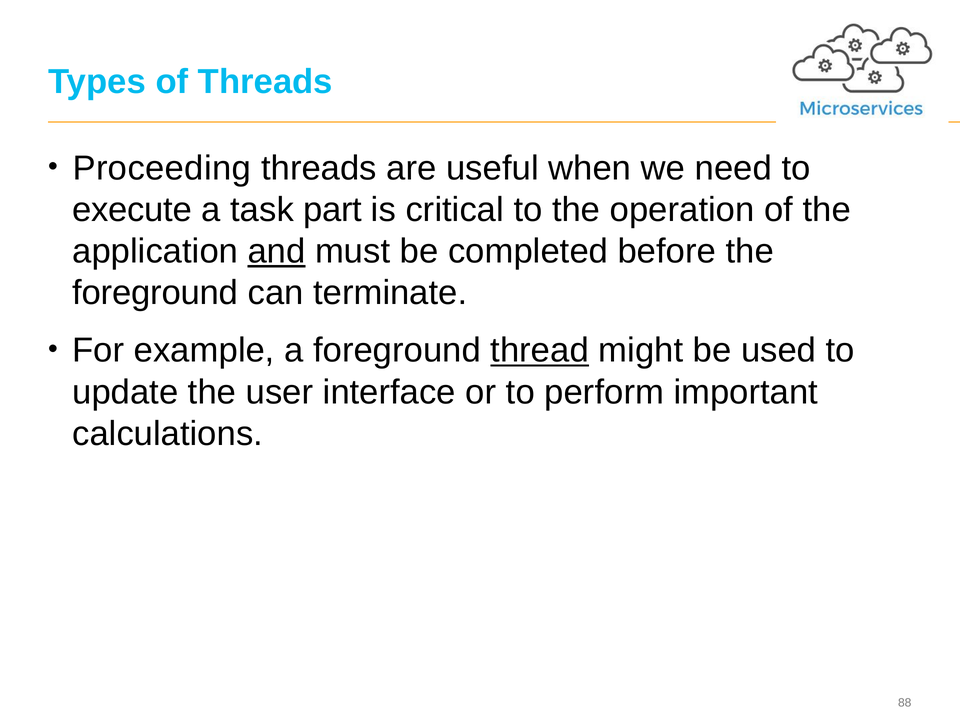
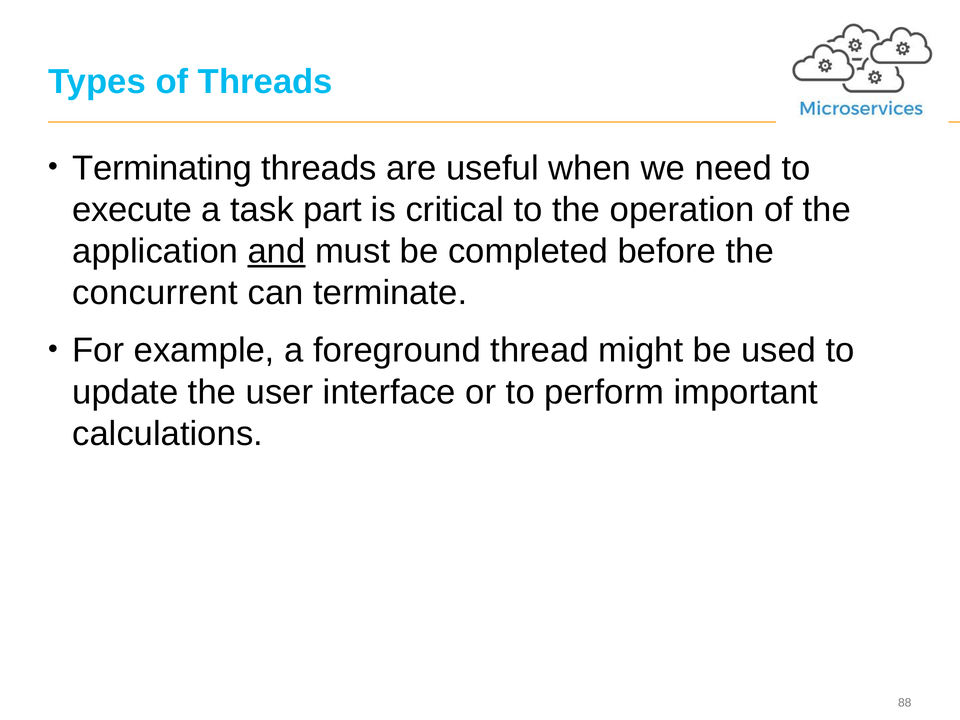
Proceeding: Proceeding -> Terminating (162, 168)
foreground: foreground -> concurrent (155, 293)
thread underline: present -> none (540, 350)
